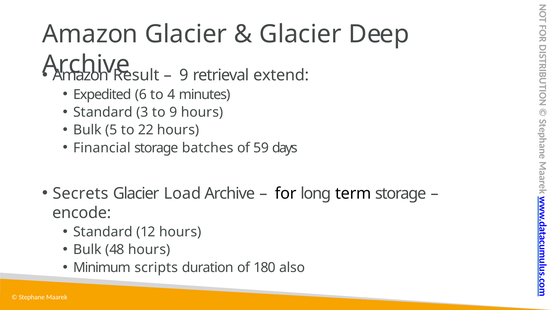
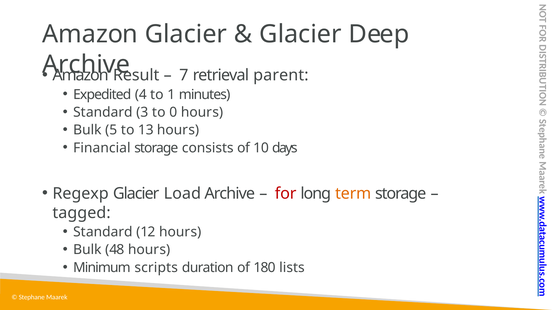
9: 9 -> 7 (184, 75)
extend: extend -> parent (281, 75)
6: 6 -> 4 (141, 95)
4: 4 -> 1 (171, 95)
to 9: 9 -> 0 (173, 112)
22: 22 -> 13 (146, 130)
batches: batches -> consists (208, 148)
59: 59 -> 10 (261, 148)
Secrets: Secrets -> Regexp (81, 194)
for colour: black -> red (286, 194)
term colour: black -> orange (353, 194)
encode: encode -> tagged (82, 213)
also: also -> lists (292, 268)
